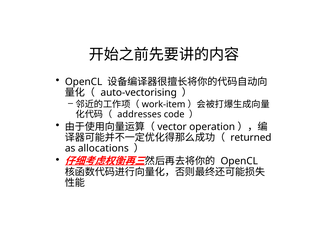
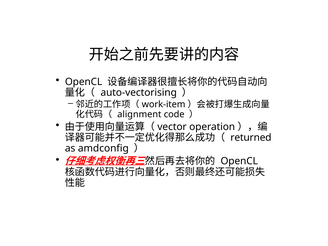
addresses: addresses -> alignment (139, 114)
allocations: allocations -> amdconfig (103, 148)
